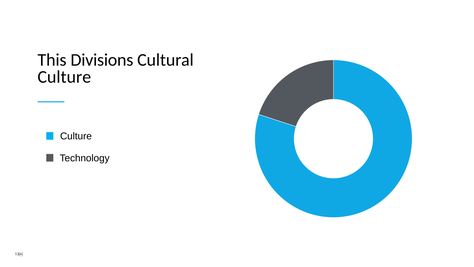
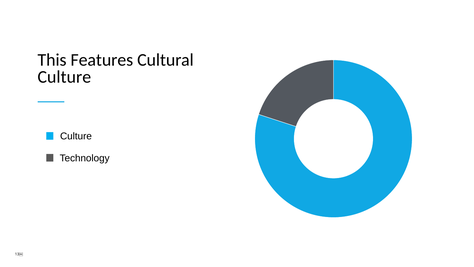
Divisions: Divisions -> Features (102, 60)
